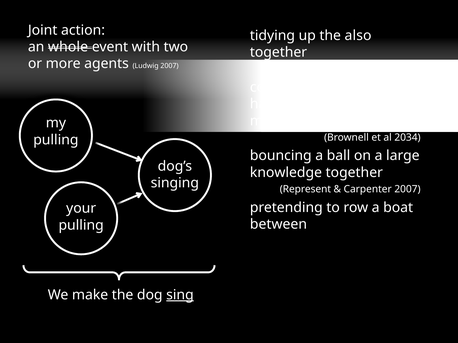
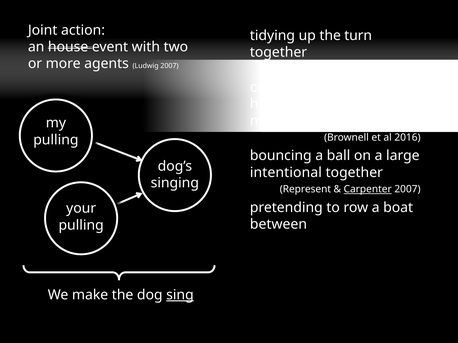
also: also -> turn (358, 36)
whole: whole -> house (68, 47)
2034: 2034 -> 2016 (408, 138)
knowledge: knowledge -> intentional (286, 173)
Carpenter underline: none -> present (368, 189)
